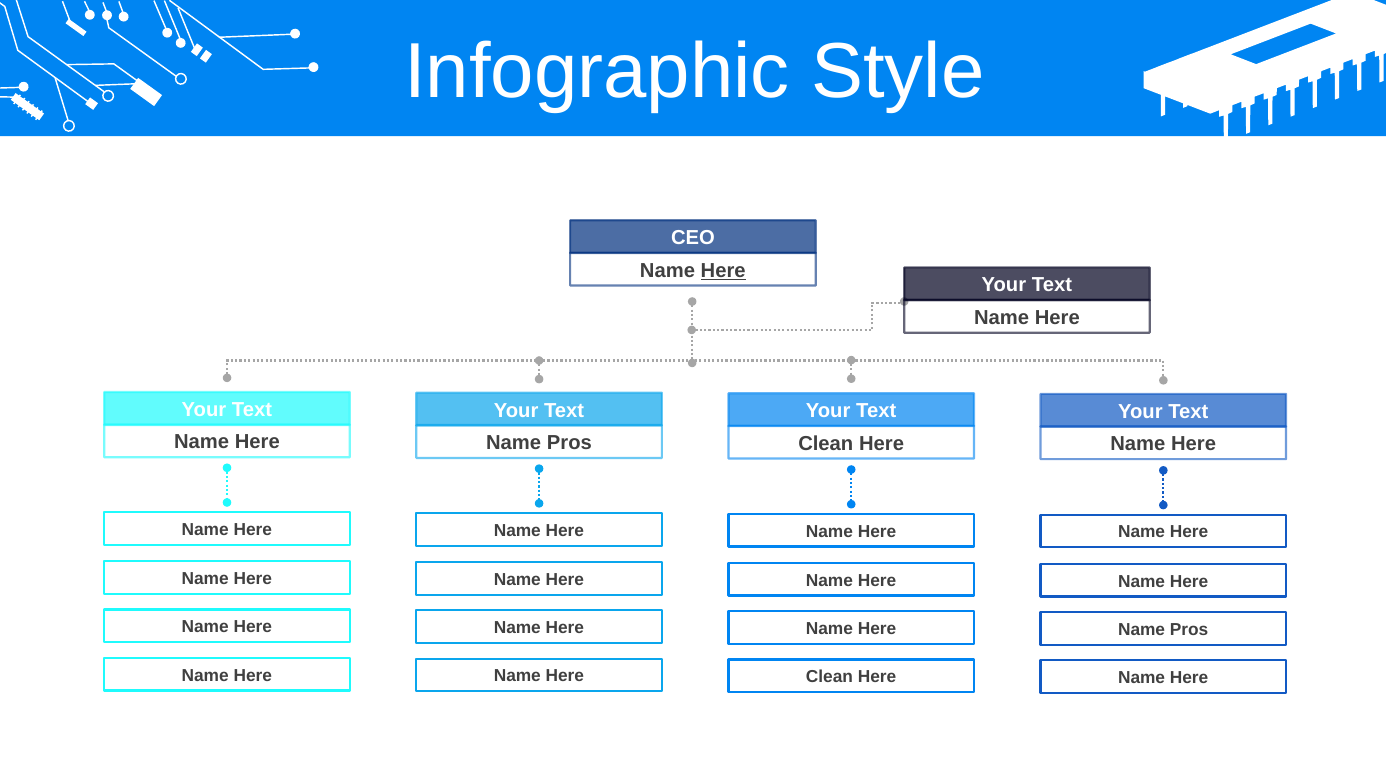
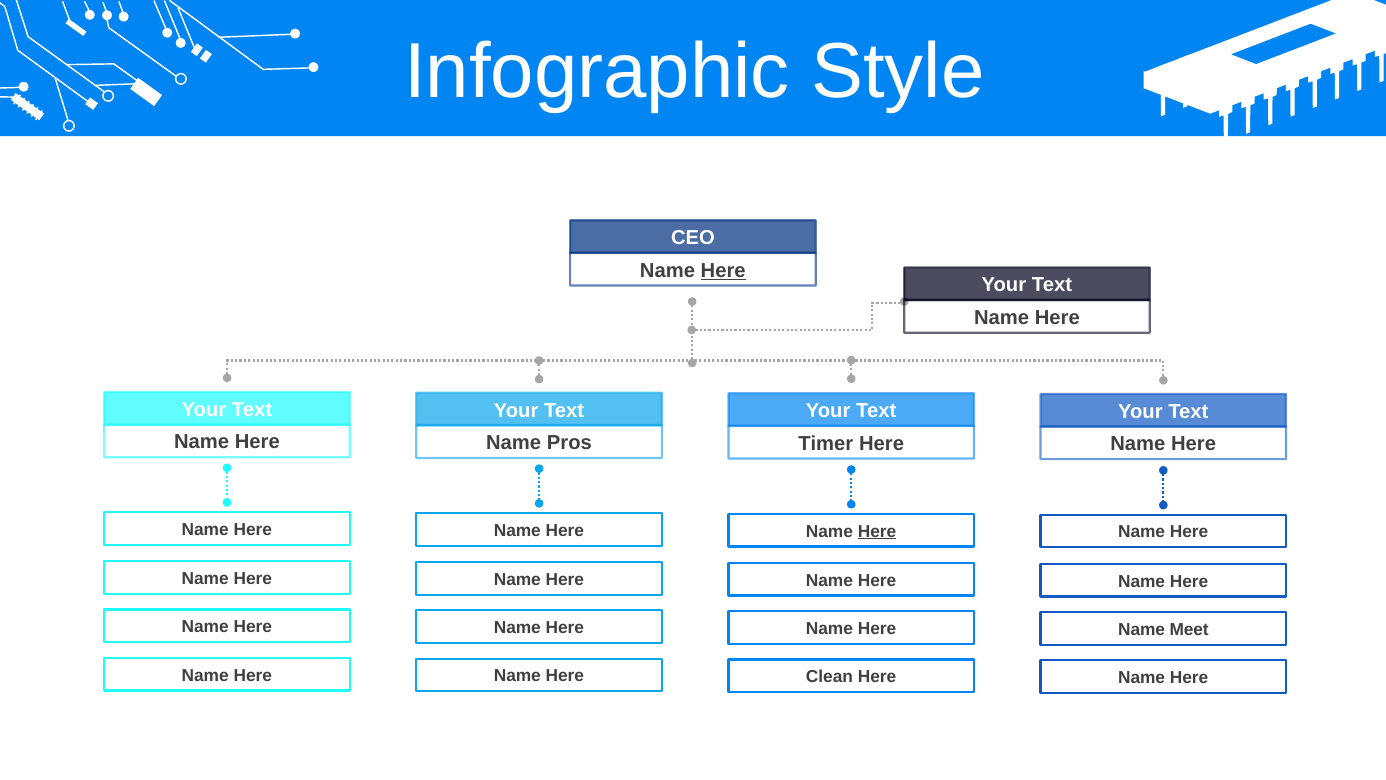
Clean: Clean -> Timer (826, 443)
Here underline: none -> present (877, 531)
Pros: Pros -> Meet (1189, 629)
